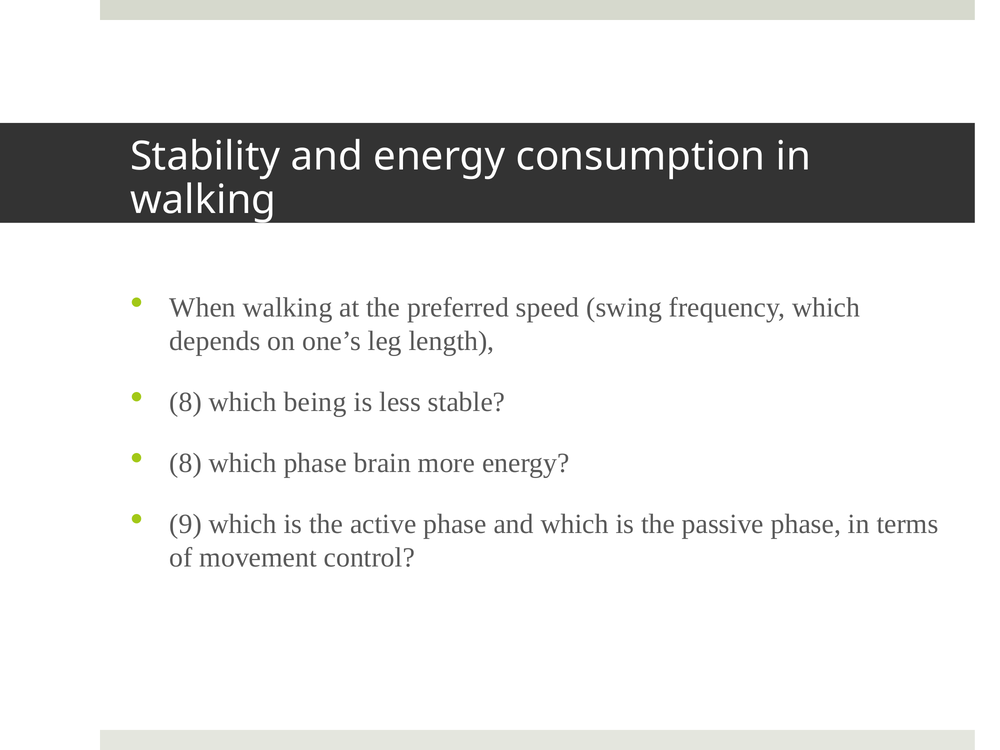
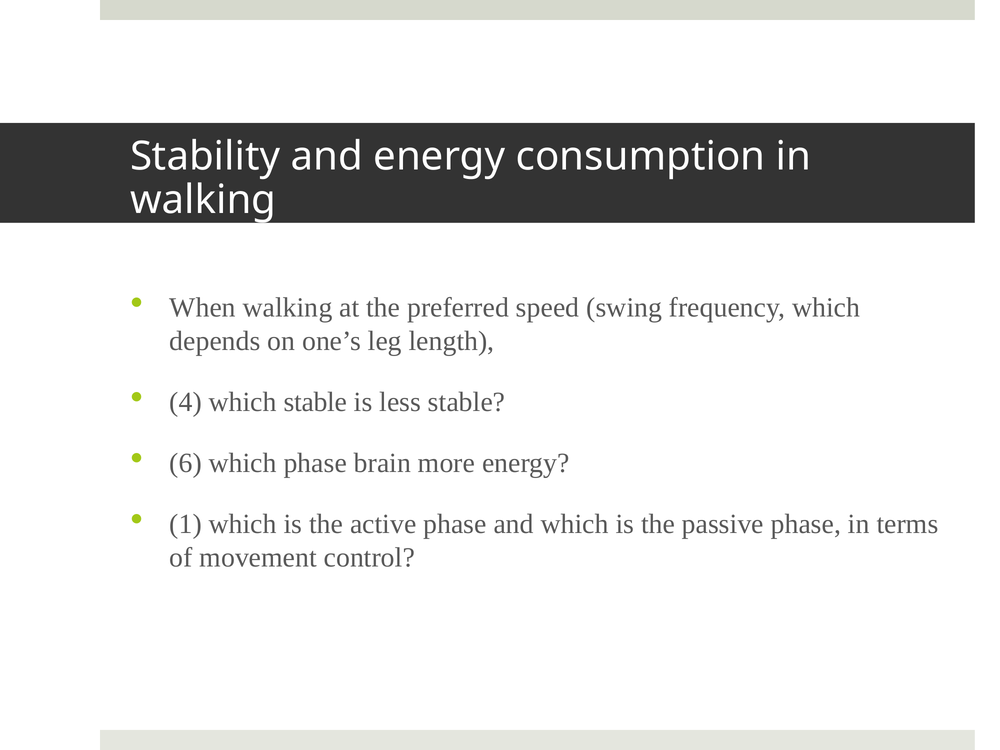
8: 8 -> 4 (186, 402)
which being: being -> stable (315, 402)
8: 8 -> 6 (186, 463)
9: 9 -> 1 (186, 524)
